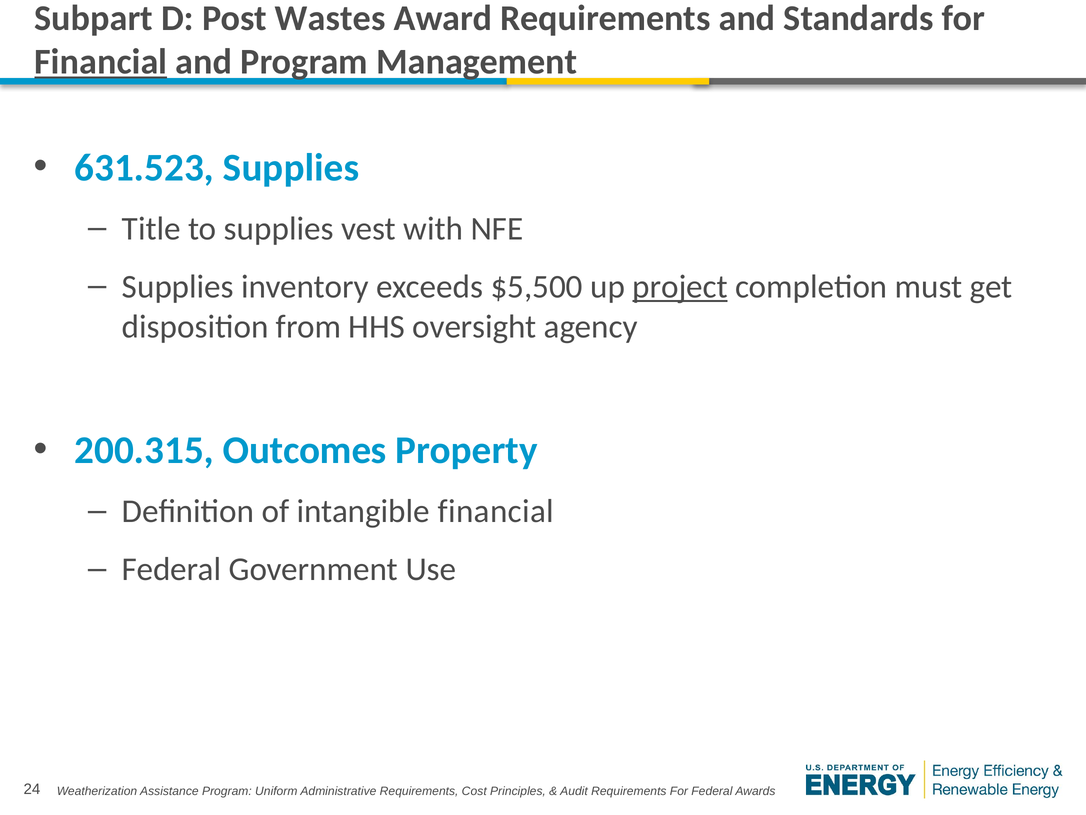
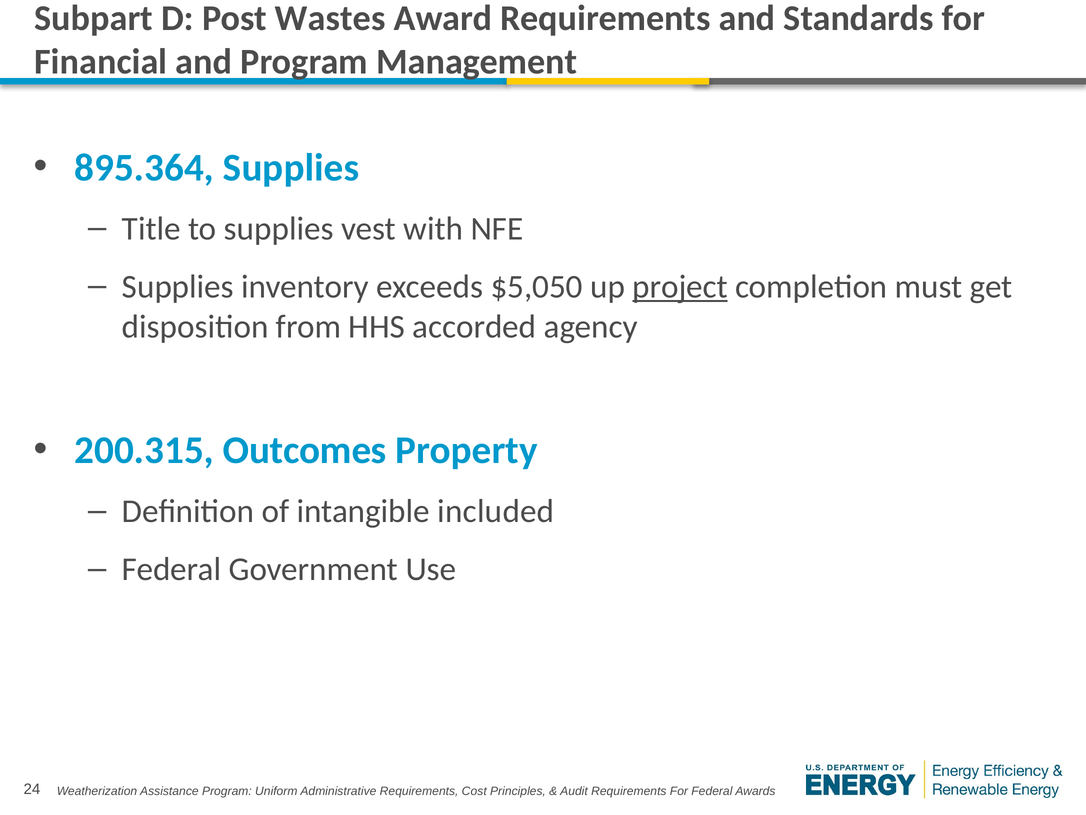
Financial underline: present -> none (101, 62)
631.523: 631.523 -> 895.364 (144, 168)
$5,500: $5,500 -> $5,050 (537, 287)
oversight: oversight -> accorded (474, 326)
intangible financial: financial -> included (496, 511)
